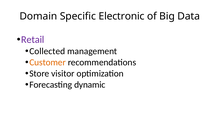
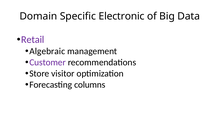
Collected: Collected -> Algebraic (47, 51)
Customer colour: orange -> purple (48, 62)
dynamic: dynamic -> columns (90, 85)
